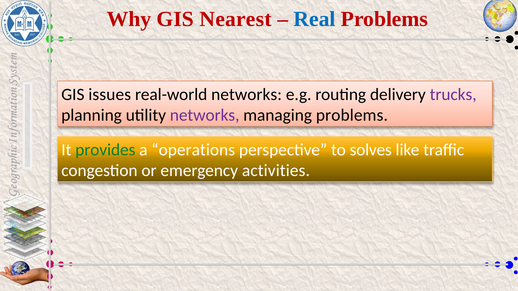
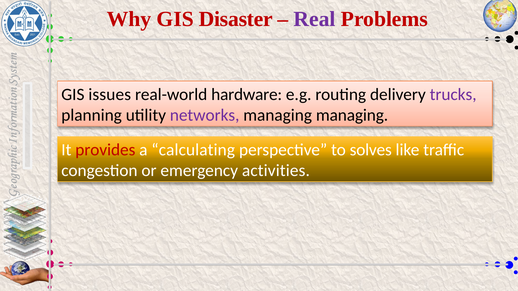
Nearest: Nearest -> Disaster (236, 19)
Real colour: blue -> purple (315, 19)
real-world networks: networks -> hardware (247, 95)
managing problems: problems -> managing (352, 115)
provides colour: green -> red (105, 150)
operations: operations -> calculating (193, 150)
